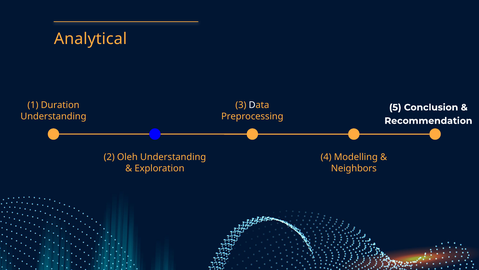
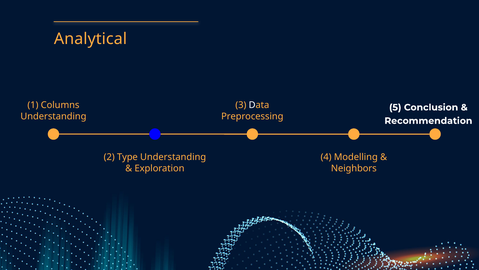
Duration: Duration -> Columns (60, 105)
Oleh: Oleh -> Type (127, 157)
